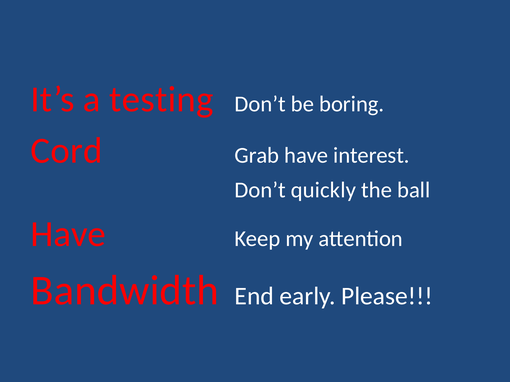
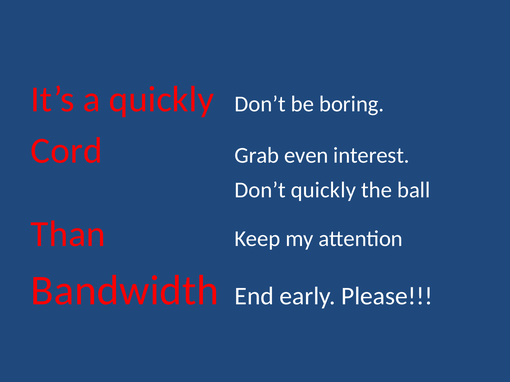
a testing: testing -> quickly (161, 99)
Grab have: have -> even (306, 156)
Have: Have -> Than (68, 234)
